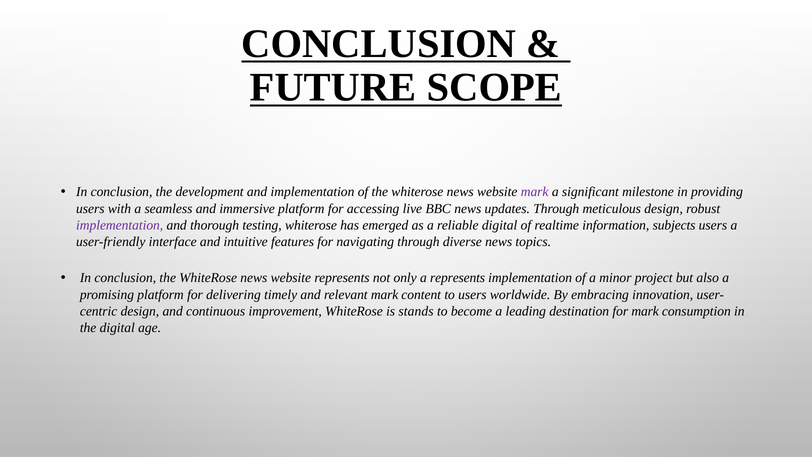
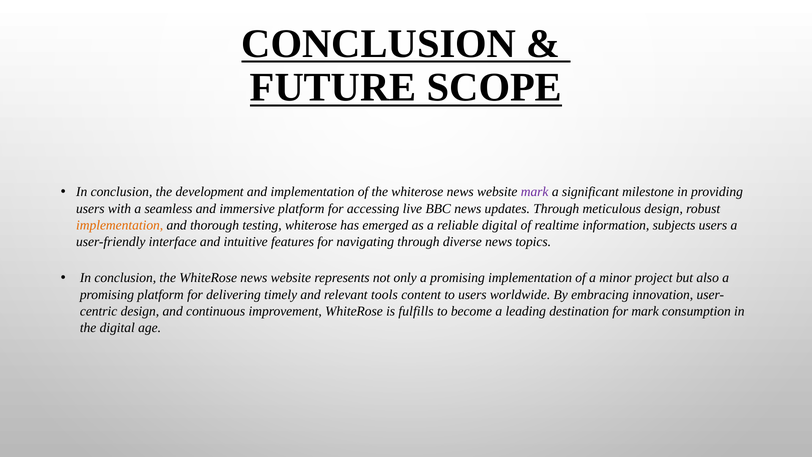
implementation colour: purple -> orange (120, 225)
only a represents: represents -> promising (458, 278)
relevant mark: mark -> tools (384, 294)
stands: stands -> fulfills (416, 311)
